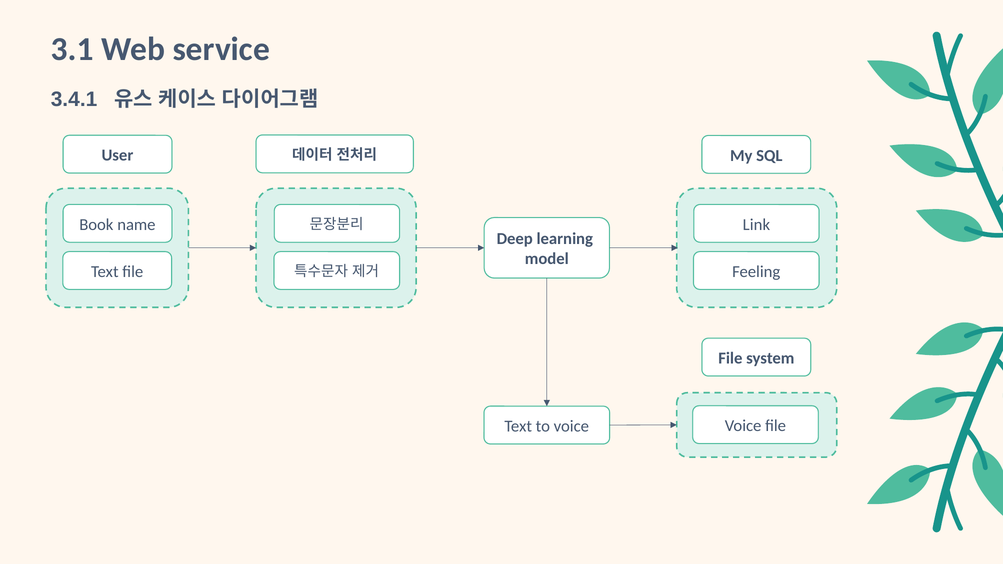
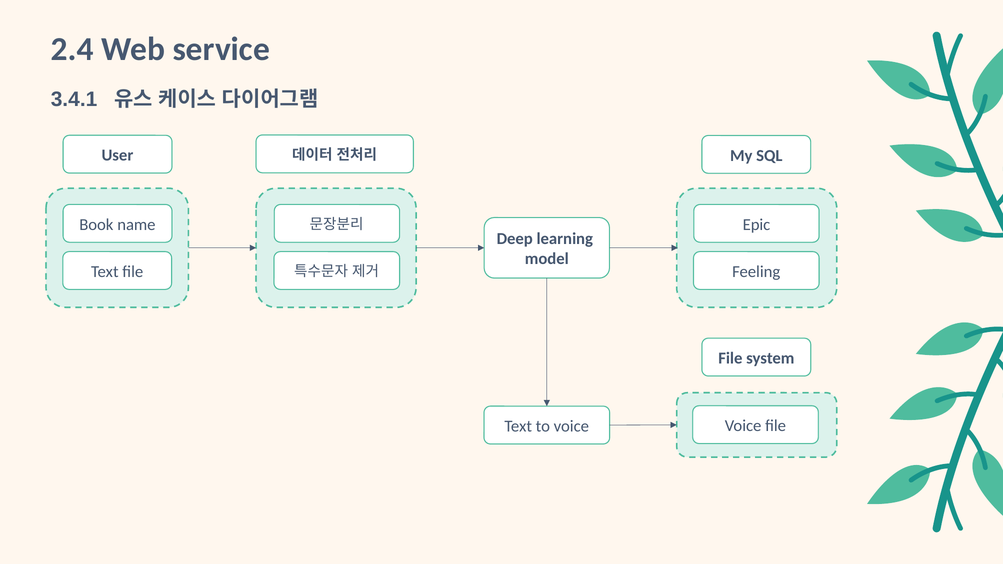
3.1: 3.1 -> 2.4 (72, 49)
Link: Link -> Epic (756, 225)
